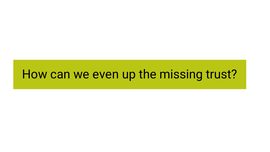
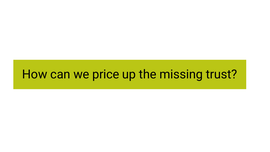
even: even -> price (106, 74)
